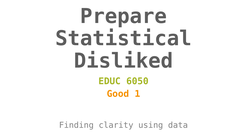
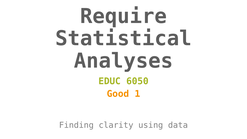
Prepare: Prepare -> Require (124, 16)
Disliked: Disliked -> Analyses (124, 61)
